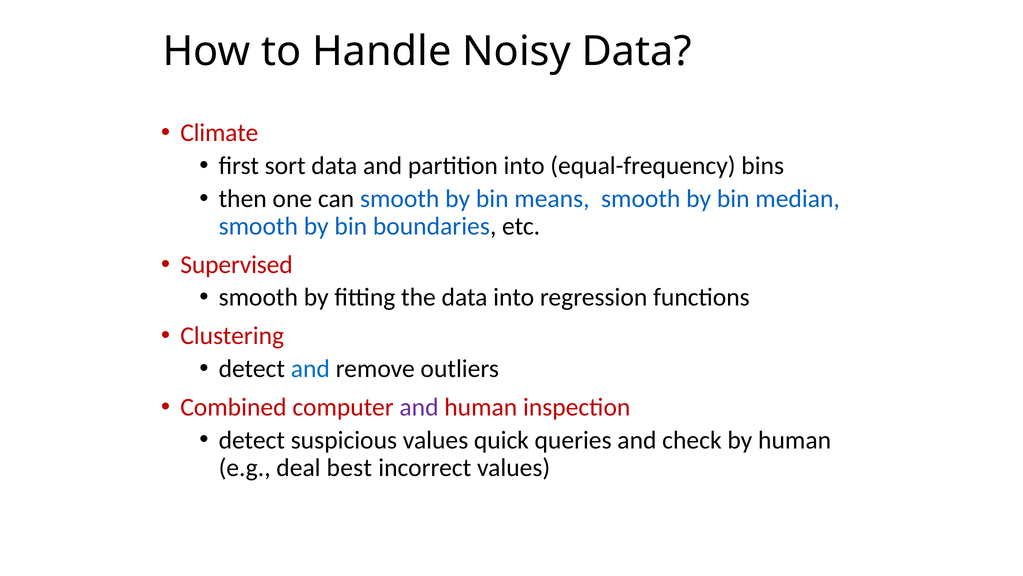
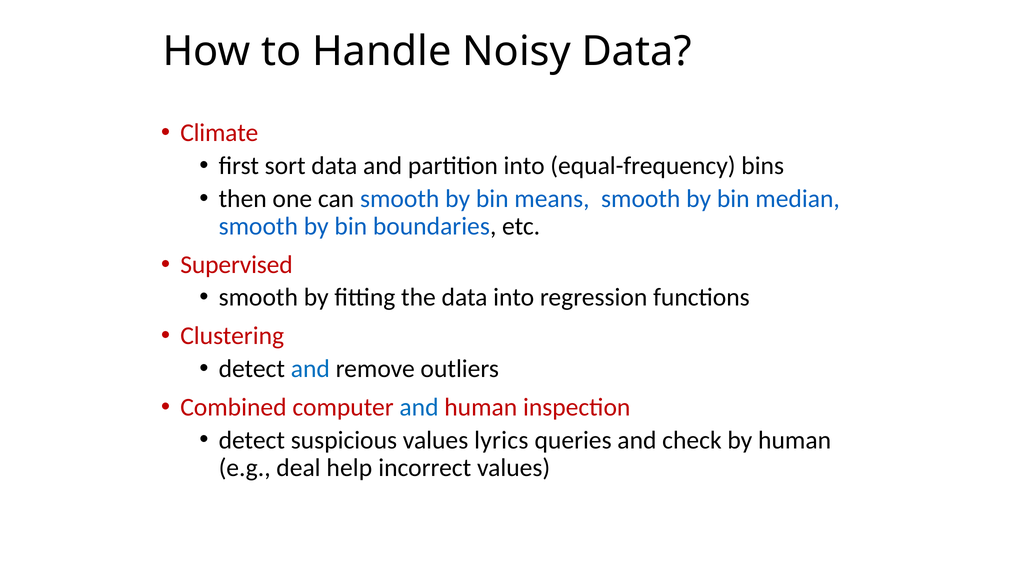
and colour: purple -> blue (419, 407)
quick: quick -> lyrics (501, 440)
best: best -> help (349, 467)
